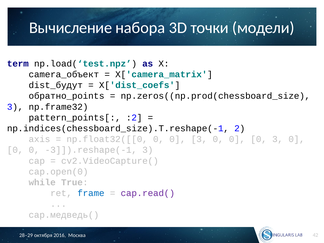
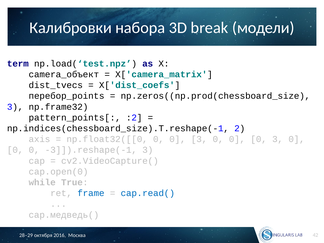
Вычисление: Вычисление -> Калибровки (71, 28)
точки: точки -> break (209, 28)
dist_будут: dist_будут -> dist_tvecs (56, 85)
обратно_points: обратно_points -> перебор_points (67, 96)
cap.read( colour: purple -> blue (148, 193)
